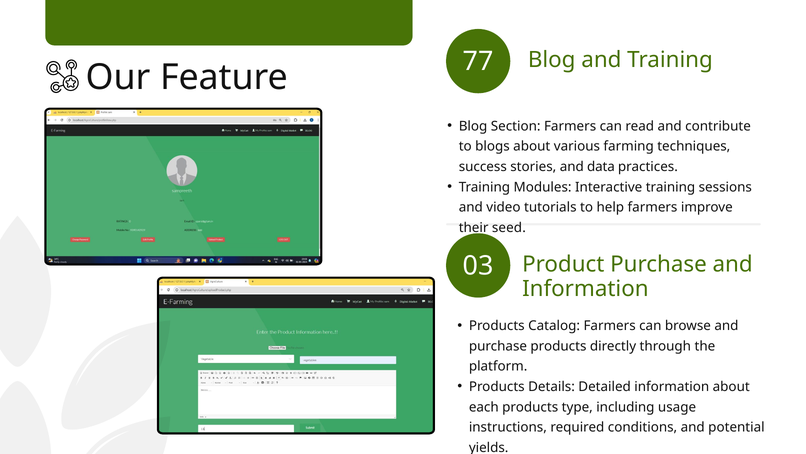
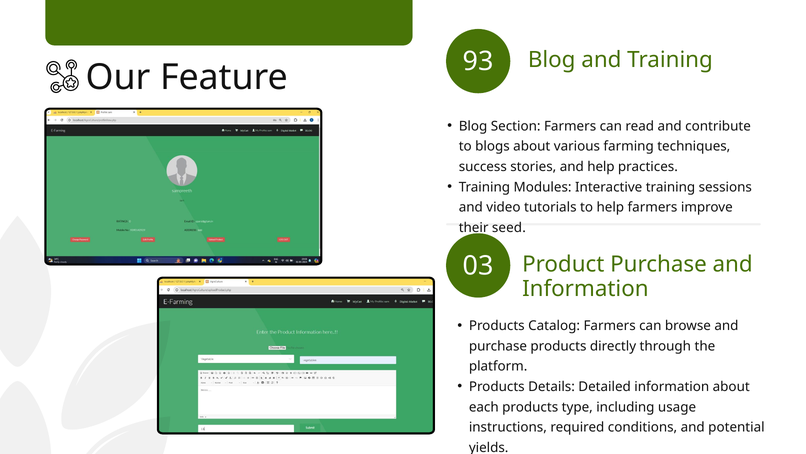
77: 77 -> 93 (478, 61)
and data: data -> help (601, 167)
